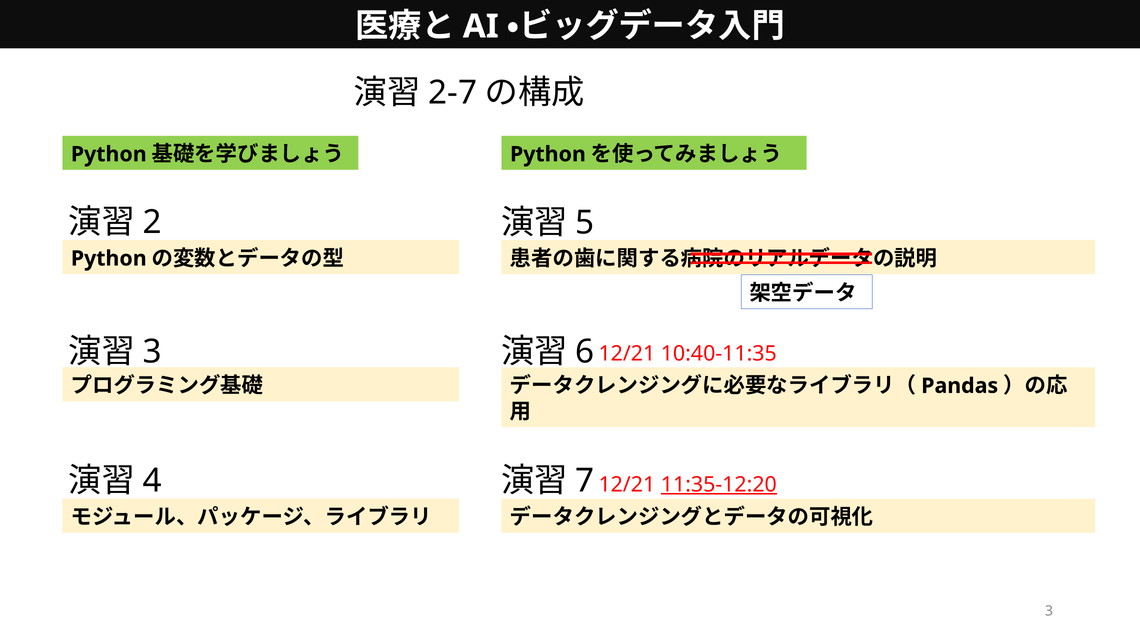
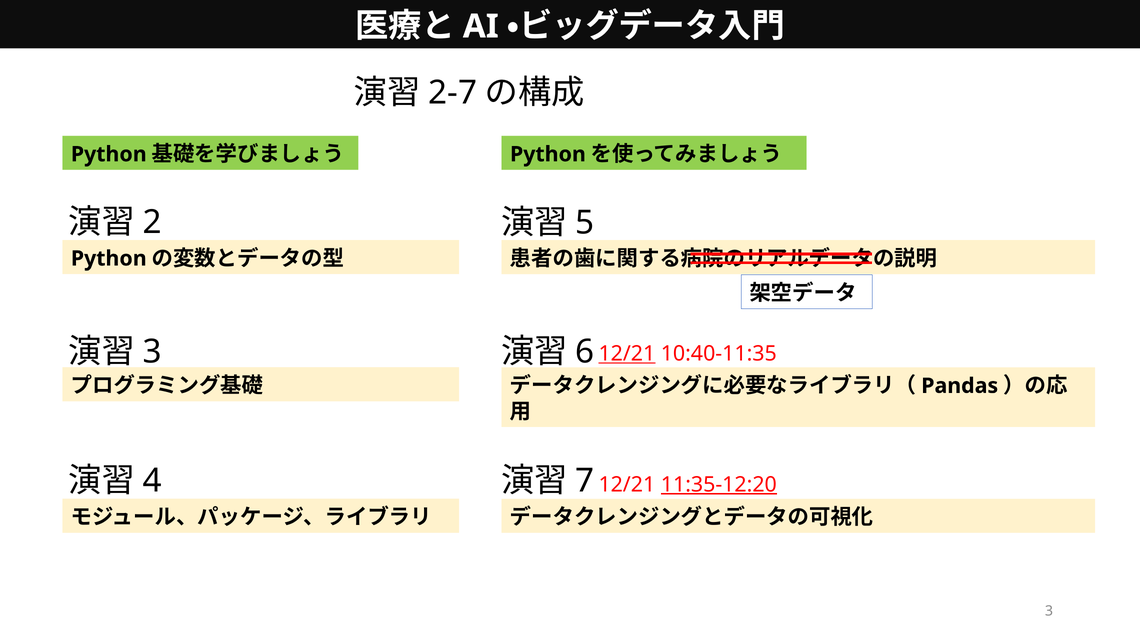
12/21 underline: none -> present (627, 354)
